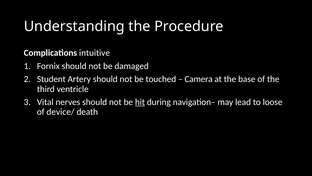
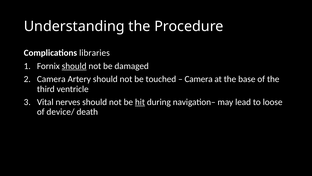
intuitive: intuitive -> libraries (95, 53)
should underline: none -> present (74, 66)
Student: Student -> Camera (51, 79)
